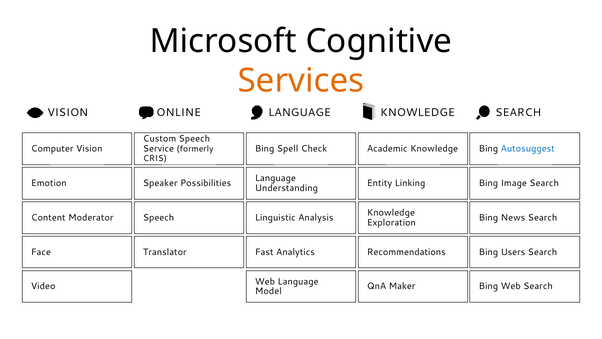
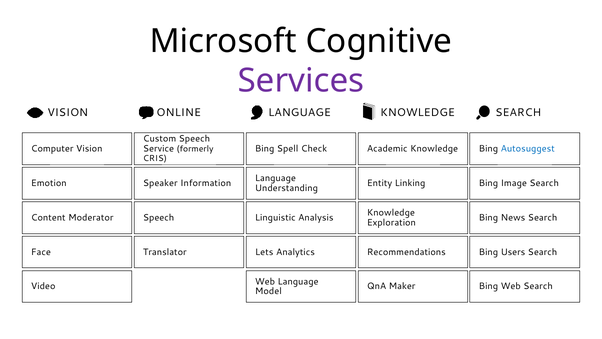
Services colour: orange -> purple (301, 81)
Possibilities: Possibilities -> Information (206, 183)
Fast: Fast -> Lets (264, 252)
